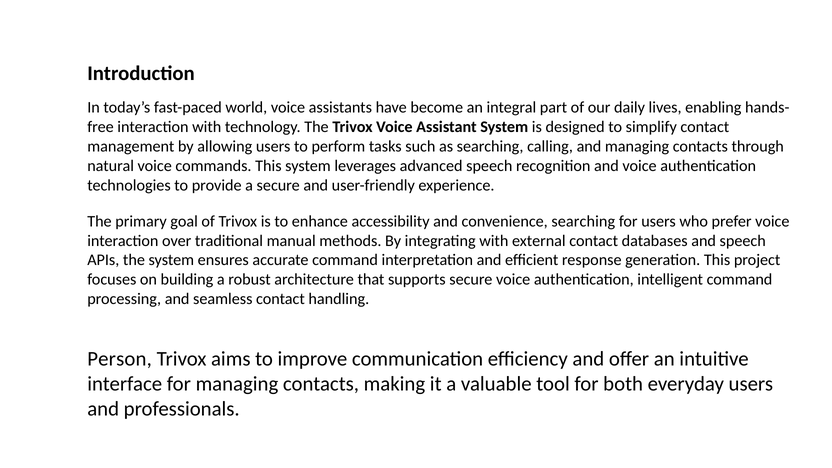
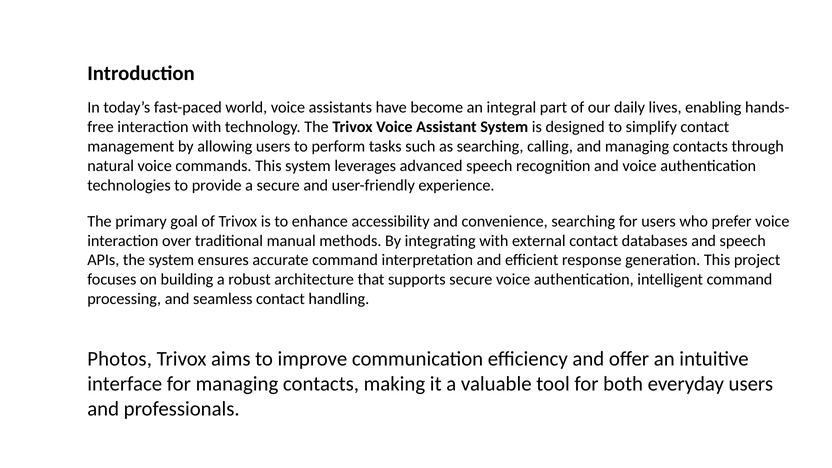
Person: Person -> Photos (120, 359)
